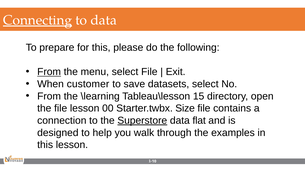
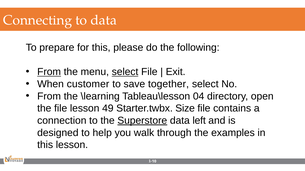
Connecting underline: present -> none (38, 20)
select underline: none -> present (125, 72)
datasets: datasets -> together (169, 84)
15: 15 -> 04 (199, 97)
00: 00 -> 49 (108, 109)
flat: flat -> left (199, 121)
